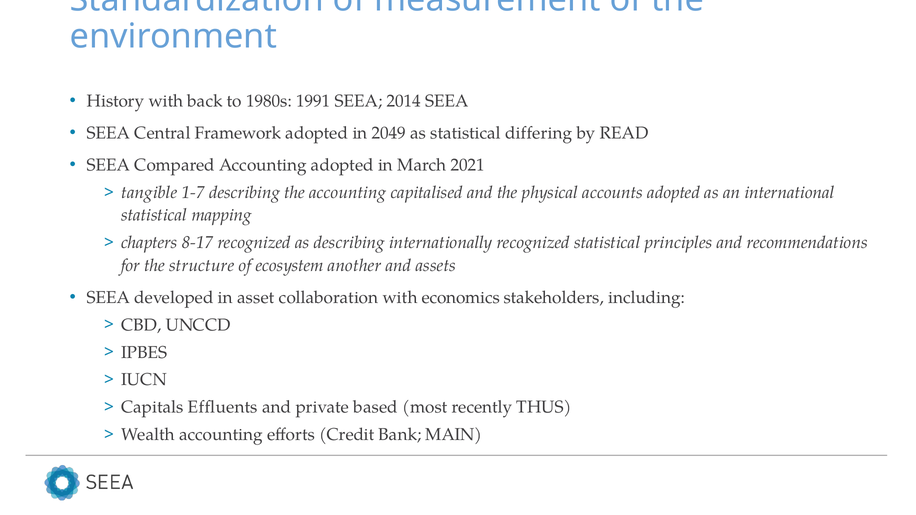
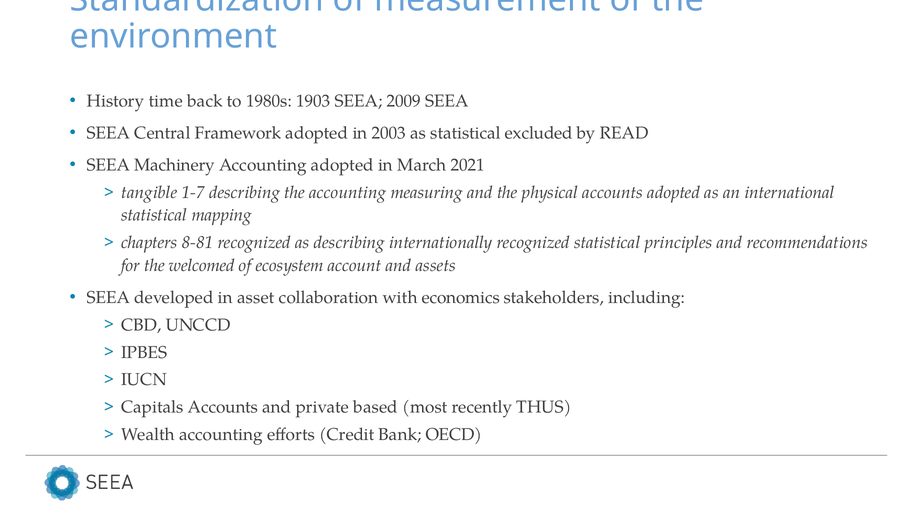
History with: with -> time (166, 101)
1991: 1991 -> 1903 (313, 101)
2014: 2014 -> 2009 (404, 101)
2049: 2049 -> 2003 (389, 133)
differing: differing -> excluded (539, 133)
Compared: Compared -> Machinery (175, 165)
capitalised: capitalised -> measuring (427, 193)
8-17: 8-17 -> 8-81 (198, 243)
structure: structure -> welcomed (202, 266)
another: another -> account (355, 266)
Capitals Effluents: Effluents -> Accounts (223, 407)
MAIN: MAIN -> OECD (454, 435)
